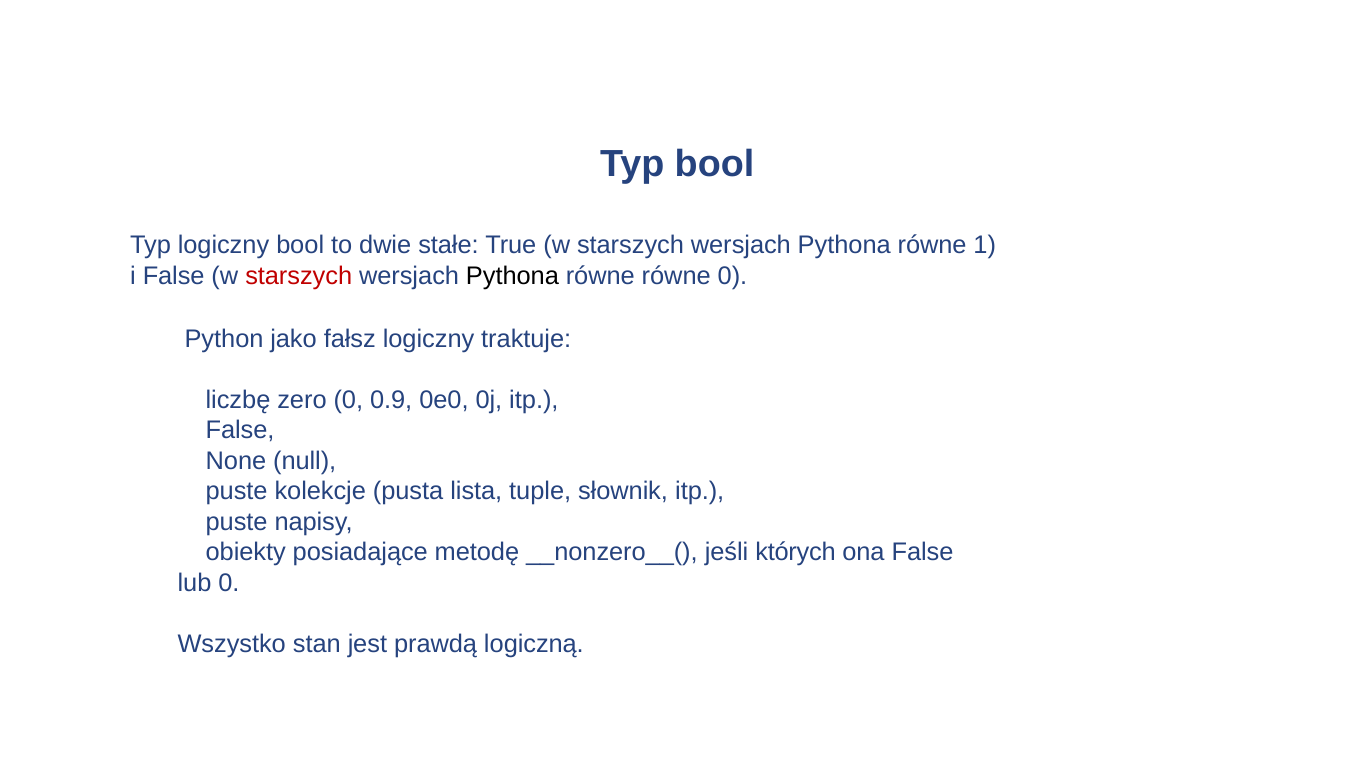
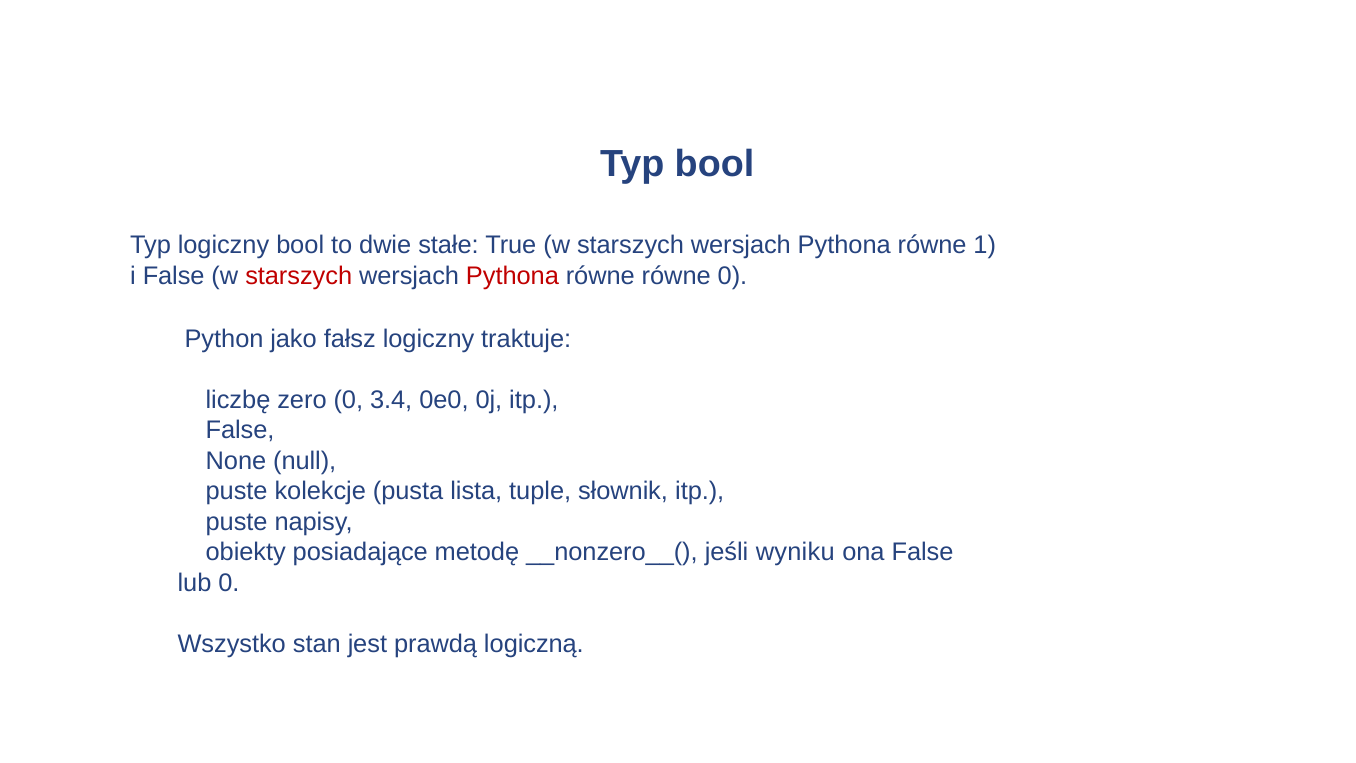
Pythona colour: black -> red (512, 276)
0.9: 0.9 -> 3.4 (391, 400)
których: których -> wyniku (795, 552)
